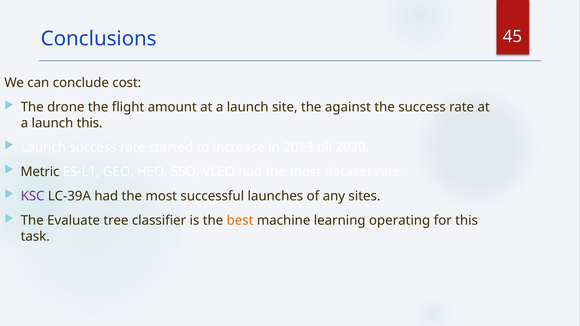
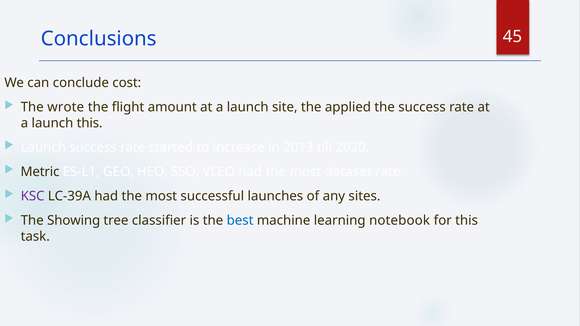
drone: drone -> wrote (66, 107)
against: against -> applied (348, 107)
Evaluate: Evaluate -> Showing (74, 221)
best colour: orange -> blue (240, 221)
operating: operating -> notebook (400, 221)
